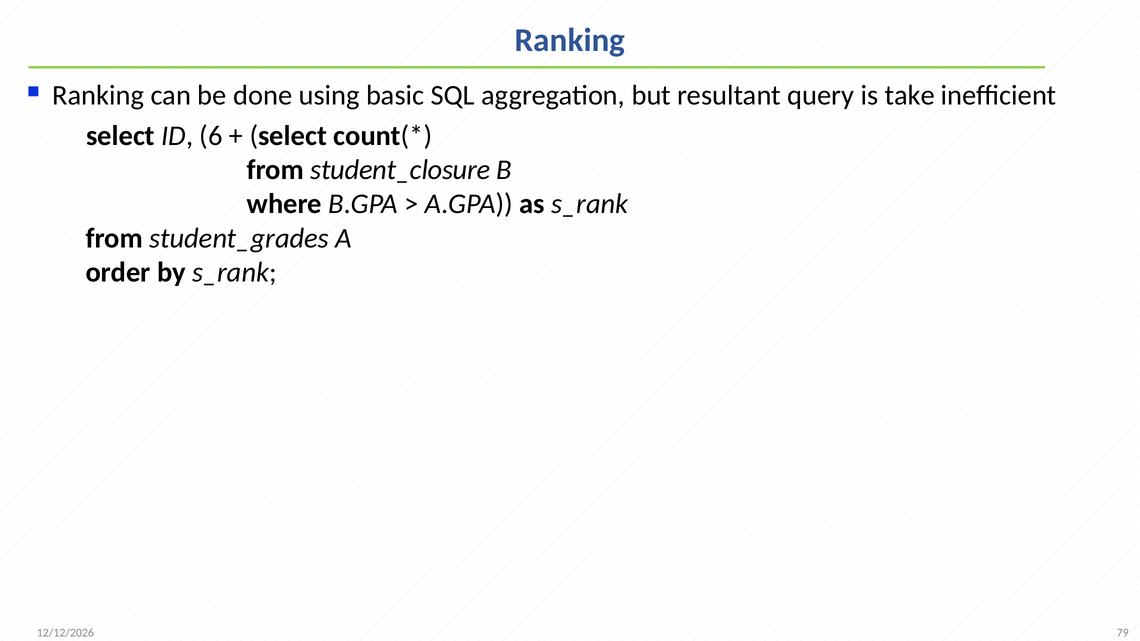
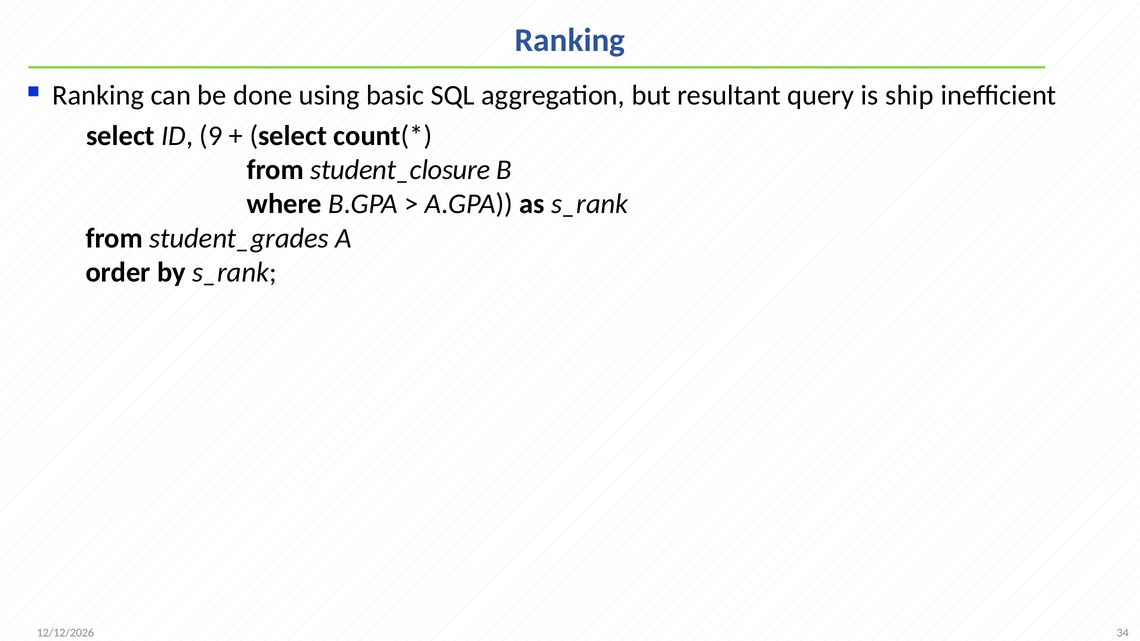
take: take -> ship (910, 96)
6: 6 -> 9 (211, 136)
79: 79 -> 34 (1123, 633)
